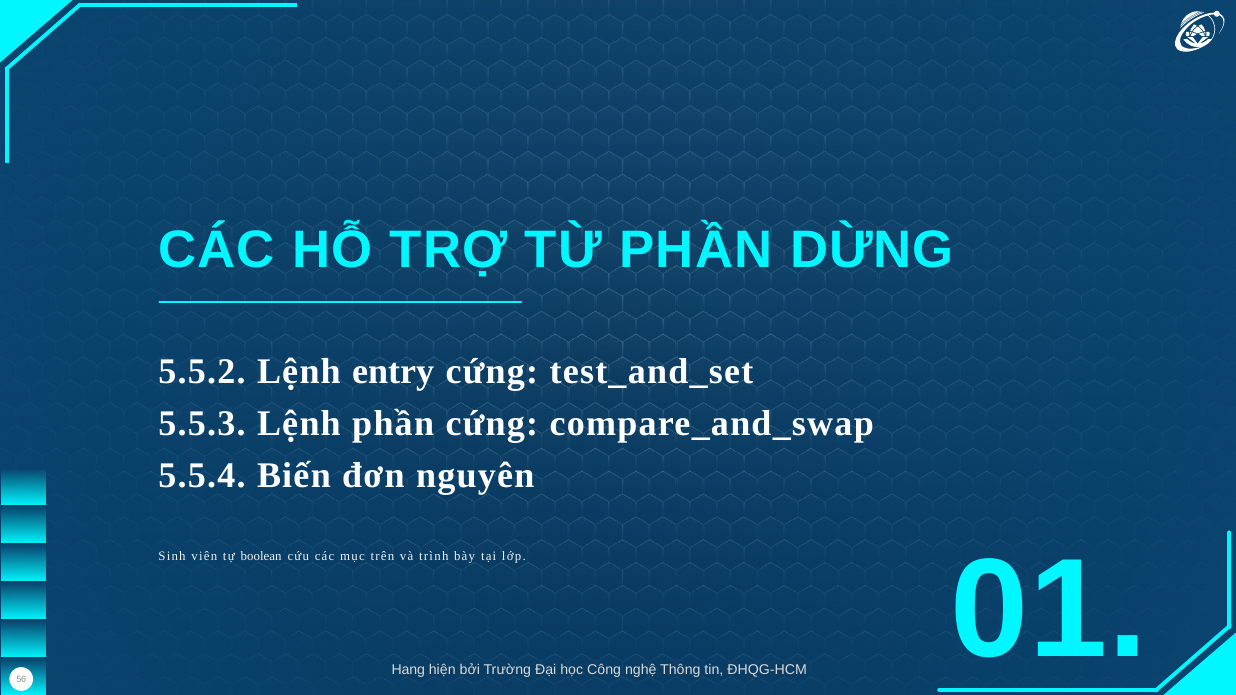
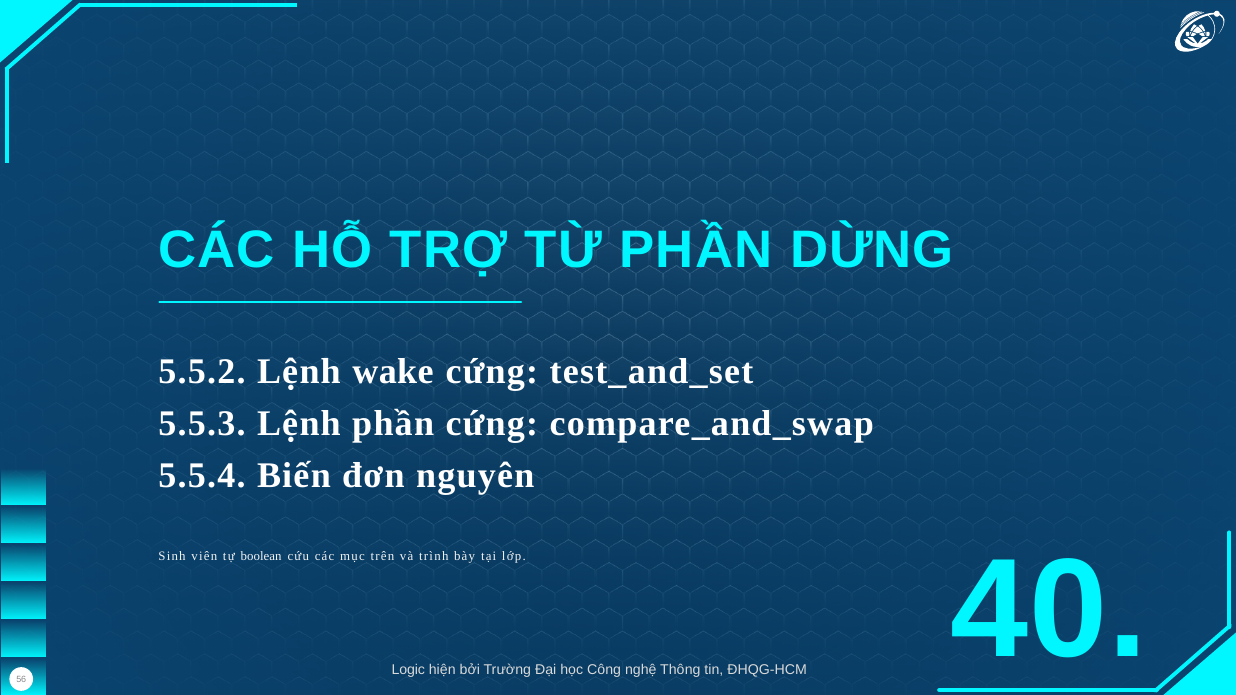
entry: entry -> wake (393, 372)
01: 01 -> 40 (1049, 610)
Hang: Hang -> Logic (408, 670)
